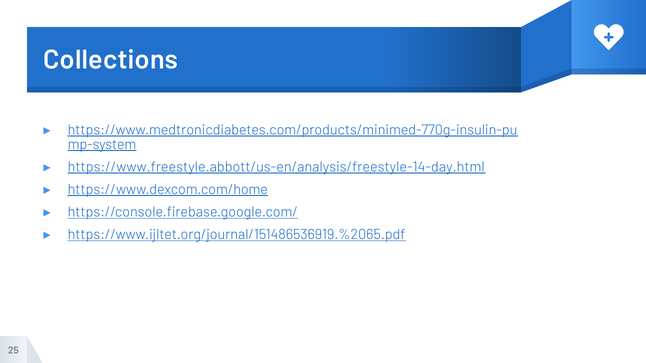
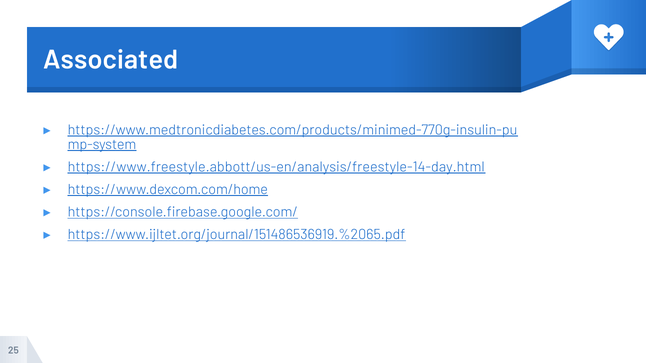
Collections: Collections -> Associated (111, 60)
